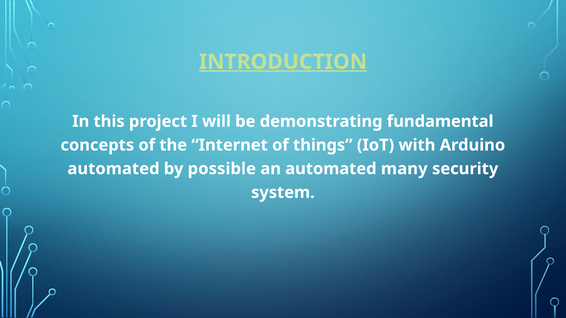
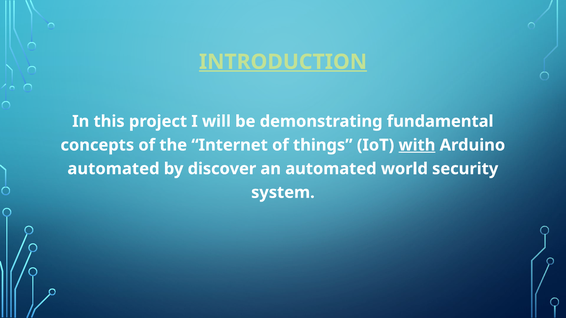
with underline: none -> present (417, 145)
possible: possible -> discover (222, 169)
many: many -> world (404, 169)
